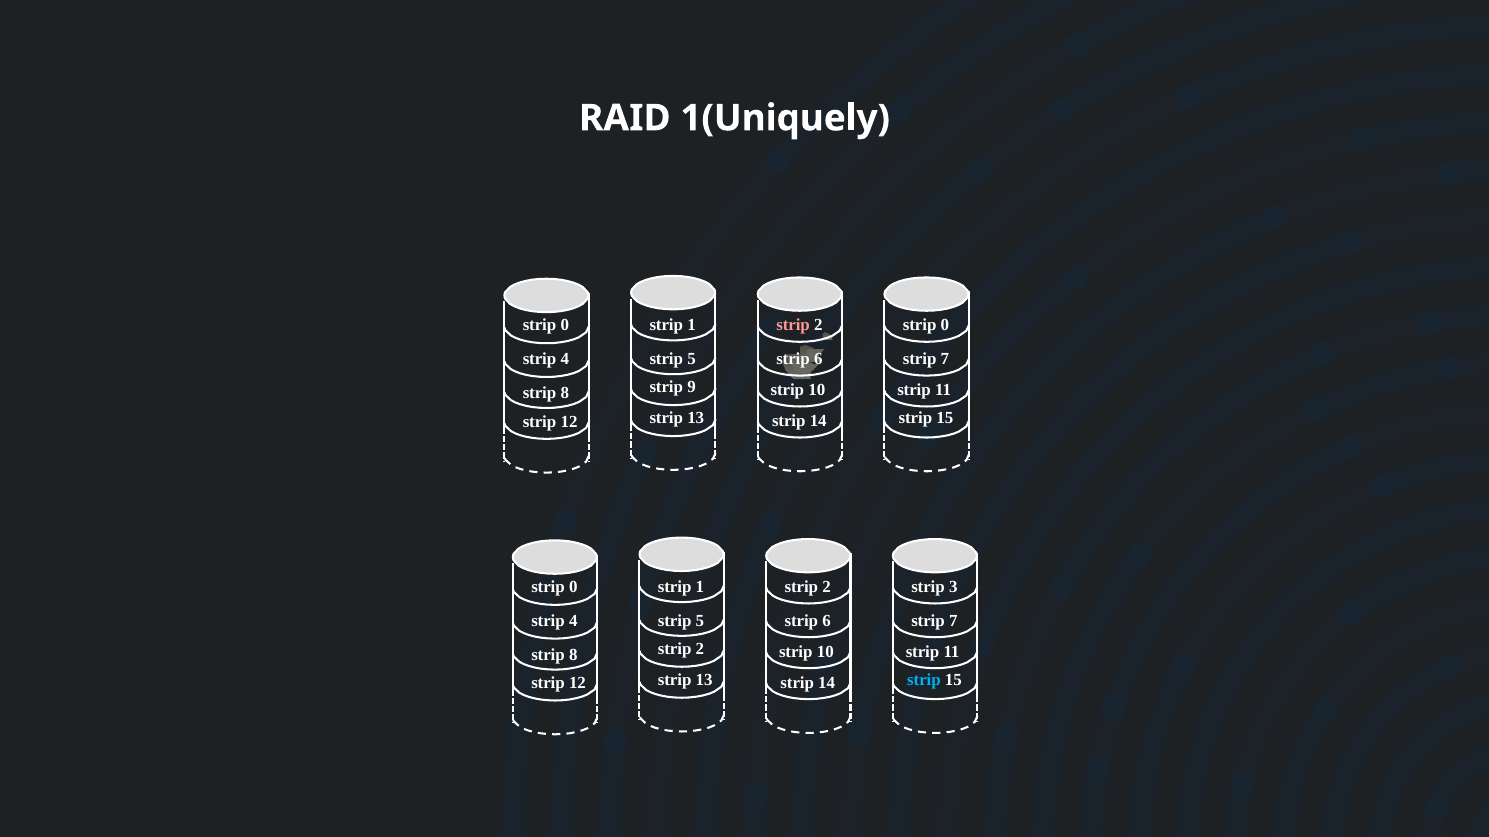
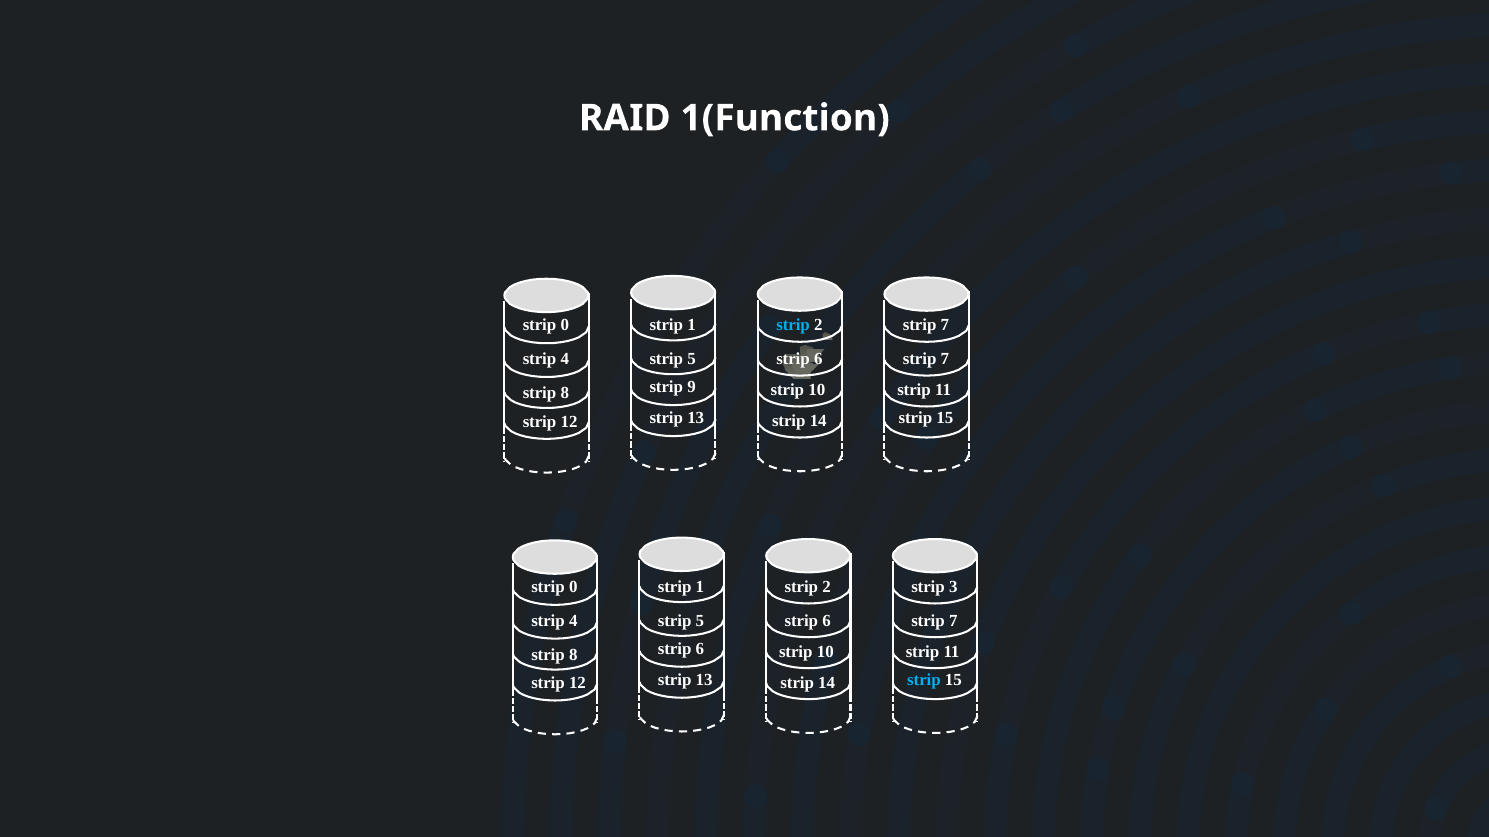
1(Uniquely: 1(Uniquely -> 1(Function (785, 118)
strip colour: pink -> light blue (793, 326)
0: 0 -> 7 (945, 326)
2: 2 -> 6 (700, 649)
